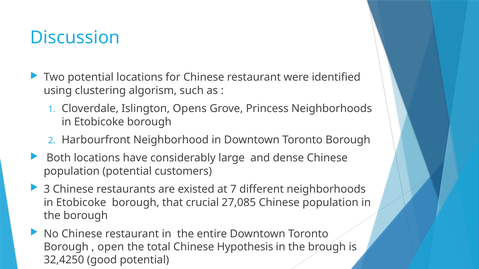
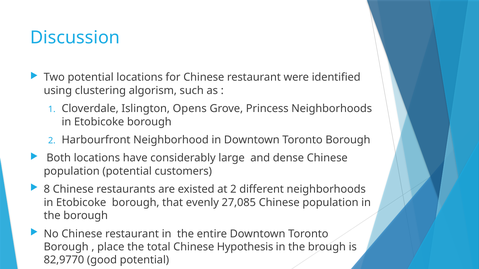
3: 3 -> 8 (47, 190)
at 7: 7 -> 2 (233, 190)
crucial: crucial -> evenly (202, 203)
open: open -> place (111, 247)
32,4250: 32,4250 -> 82,9770 (64, 260)
